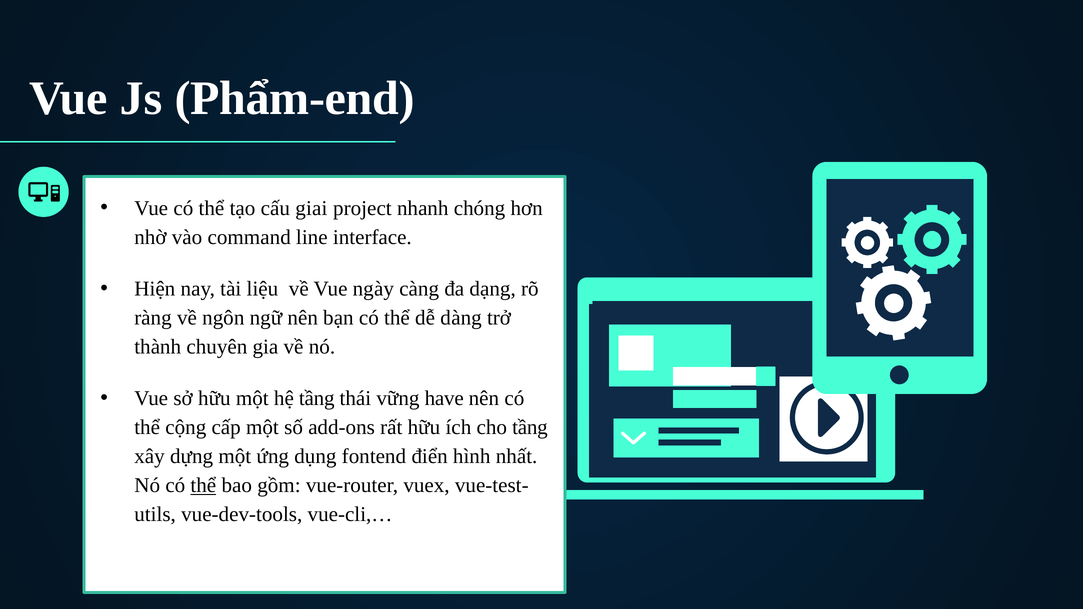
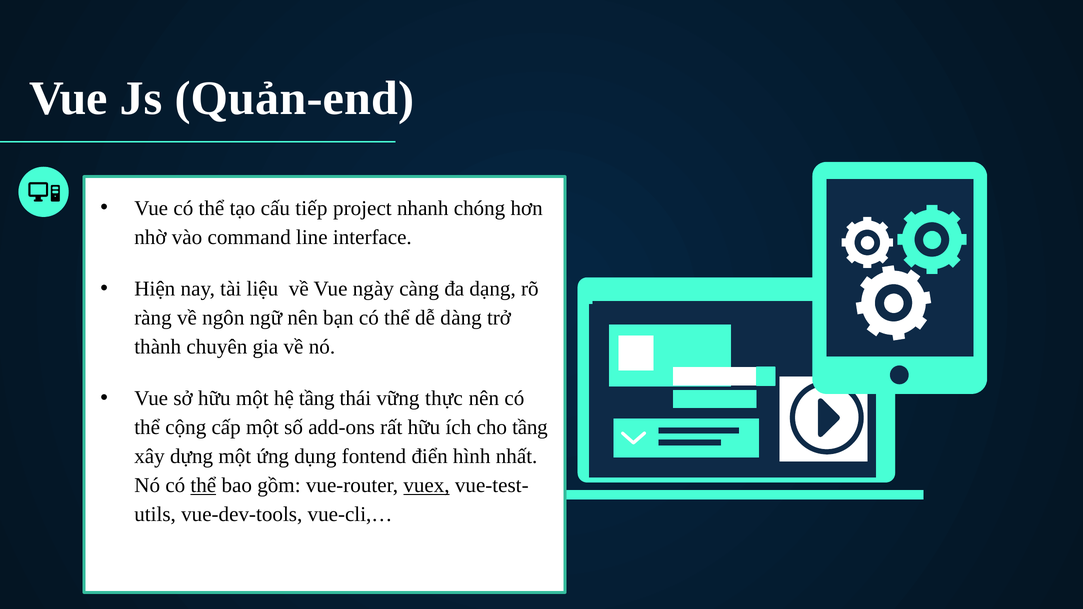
Phẩm-end: Phẩm-end -> Quản-end (294, 98)
giai: giai -> tiếp (311, 208)
have: have -> thực (444, 398)
vuex underline: none -> present (427, 486)
